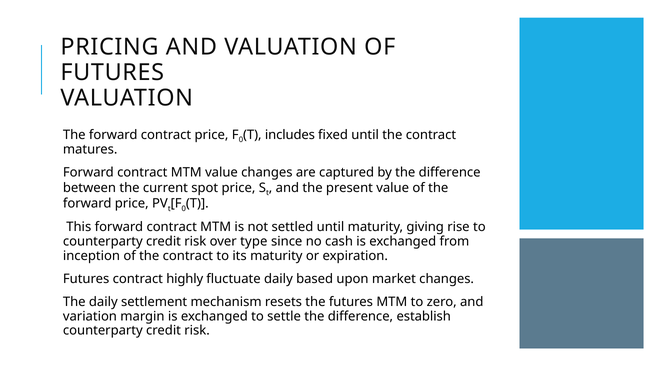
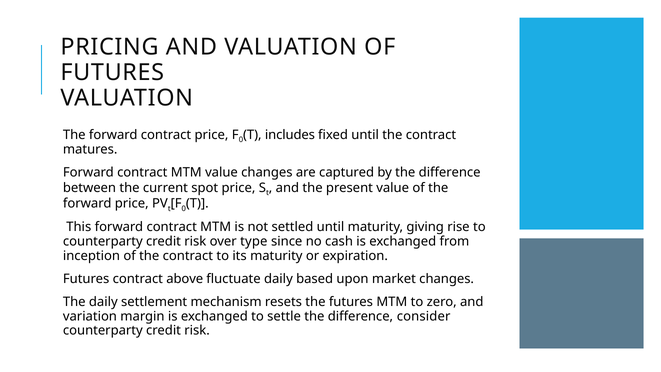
highly: highly -> above (185, 279)
establish: establish -> consider (424, 316)
